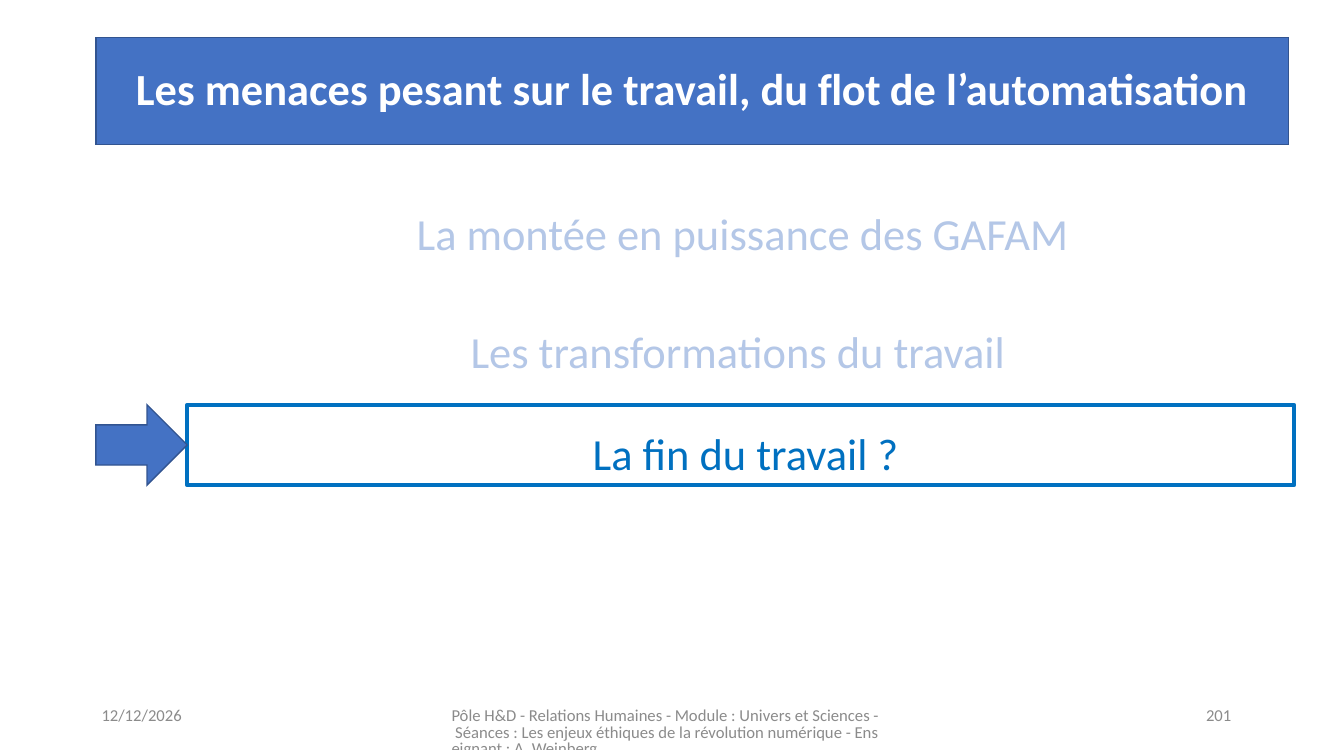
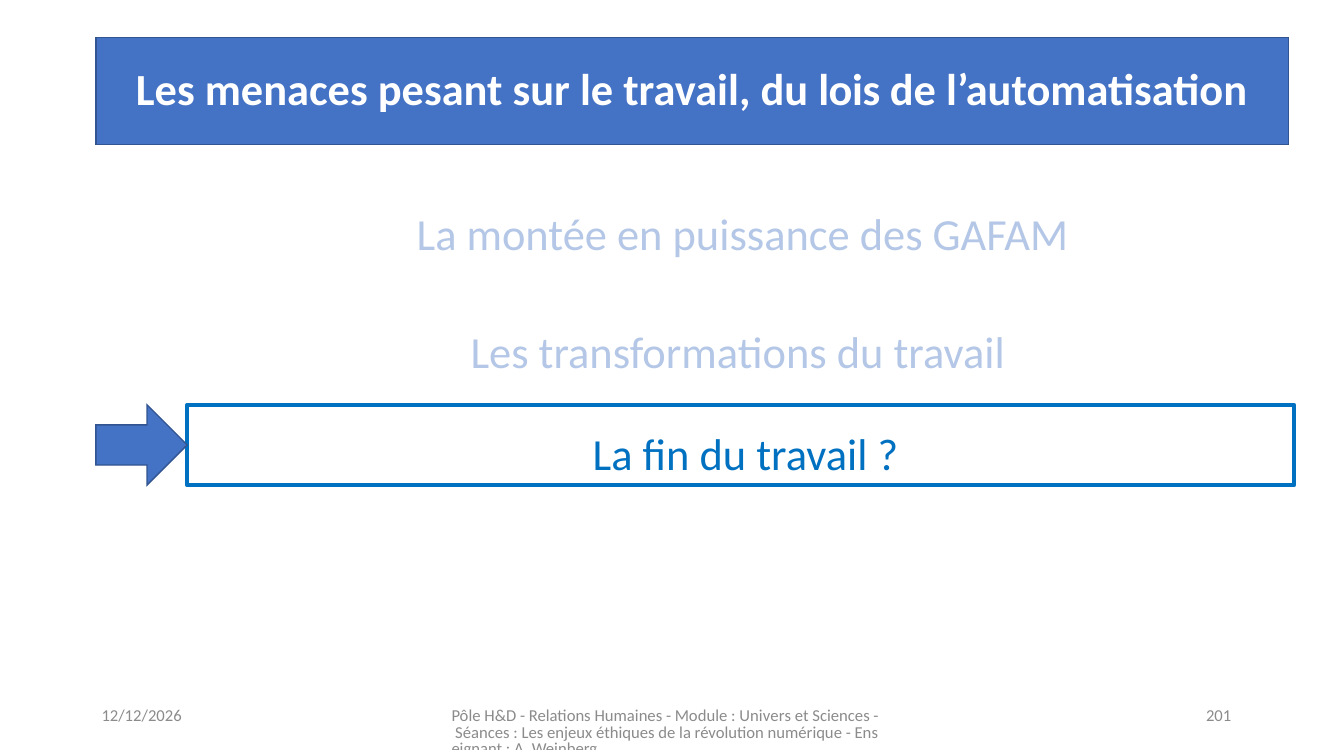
flot: flot -> lois (849, 91)
